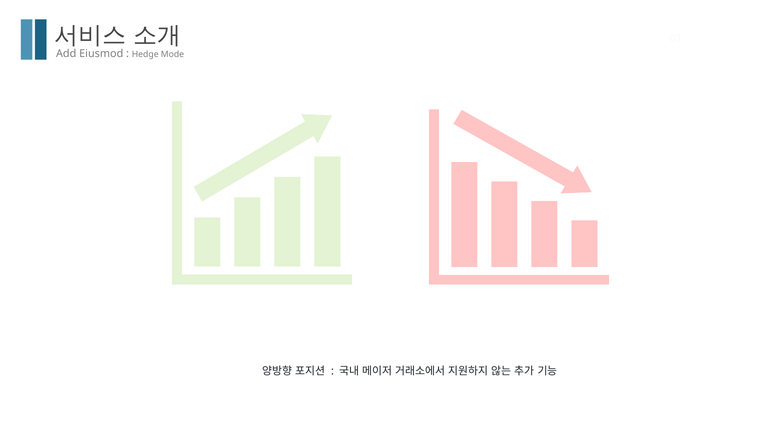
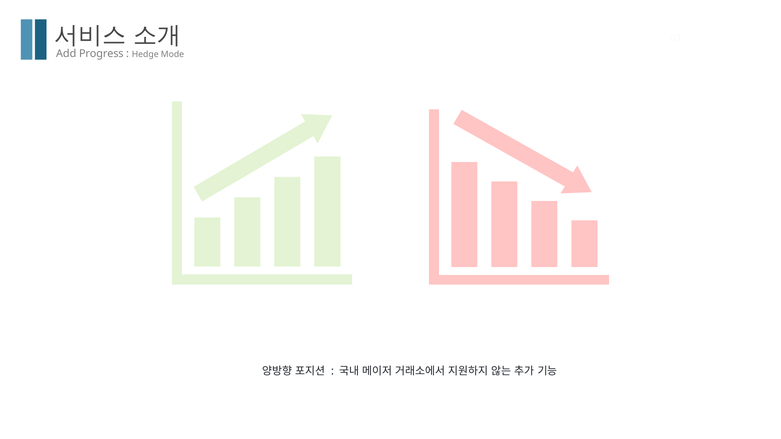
Eiusmod: Eiusmod -> Progress (101, 54)
